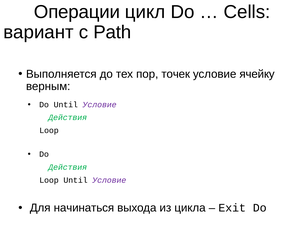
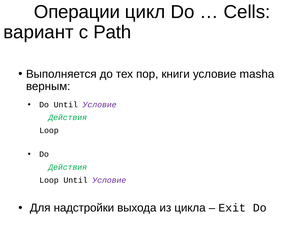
точек: точек -> книги (176, 74)
ячейку: ячейку -> masha (257, 74)
начинаться: начинаться -> надстройки (84, 208)
